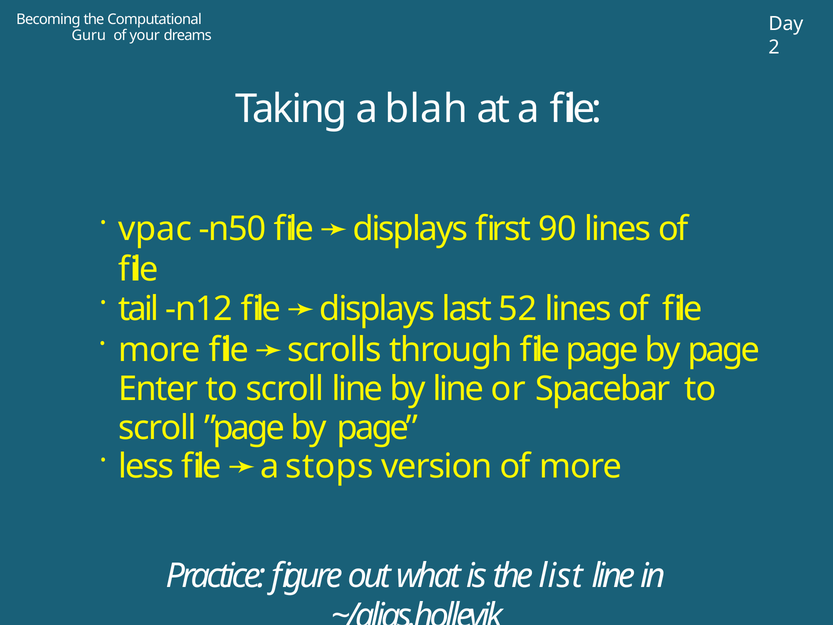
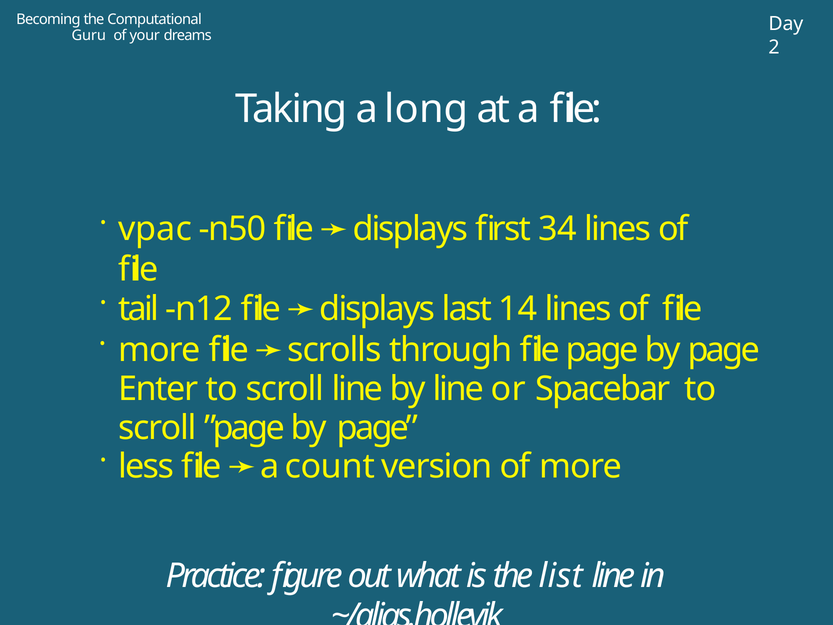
blah: blah -> long (426, 109)
90: 90 -> 34 (557, 229)
52: 52 -> 14 (518, 309)
stops: stops -> count (330, 466)
